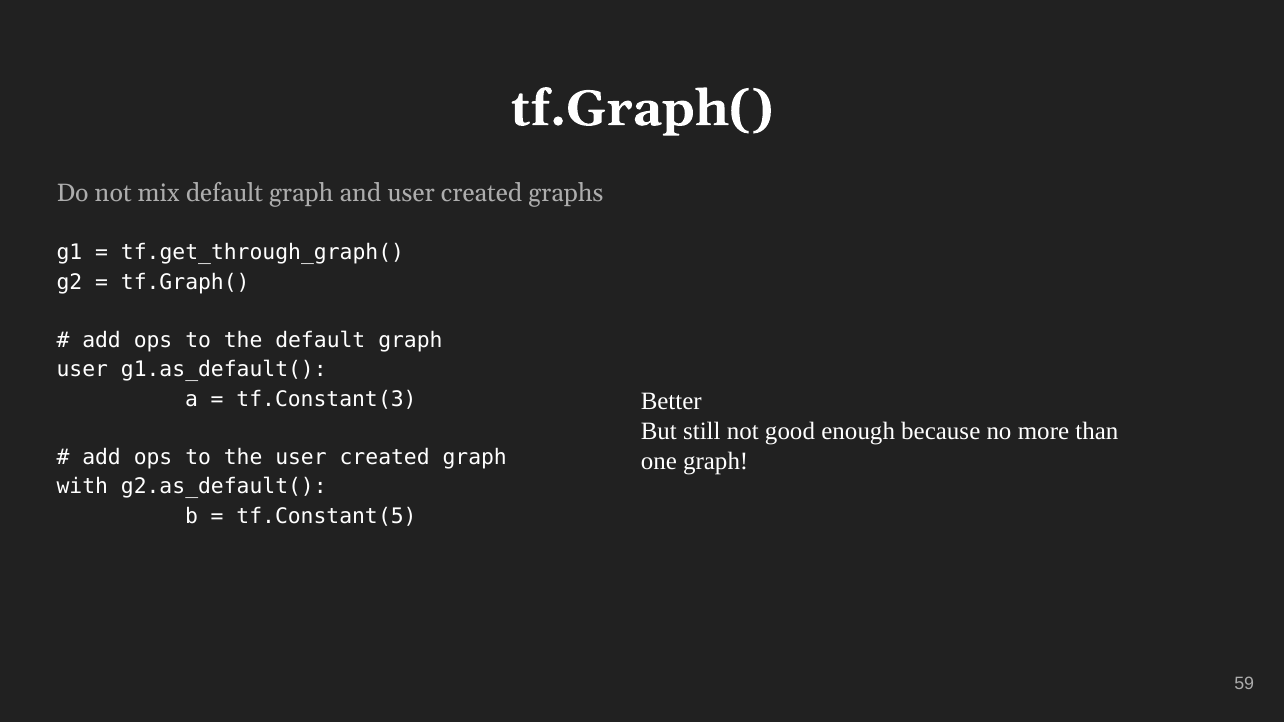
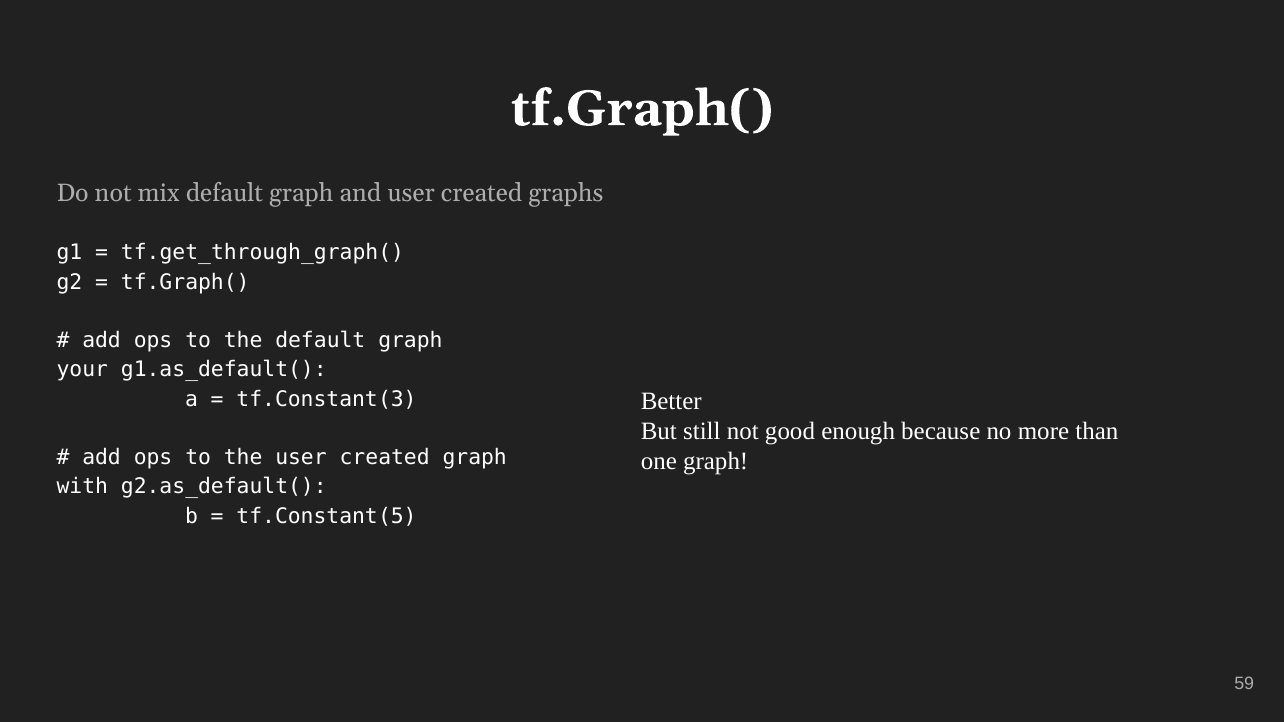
user: user -> your (82, 370)
